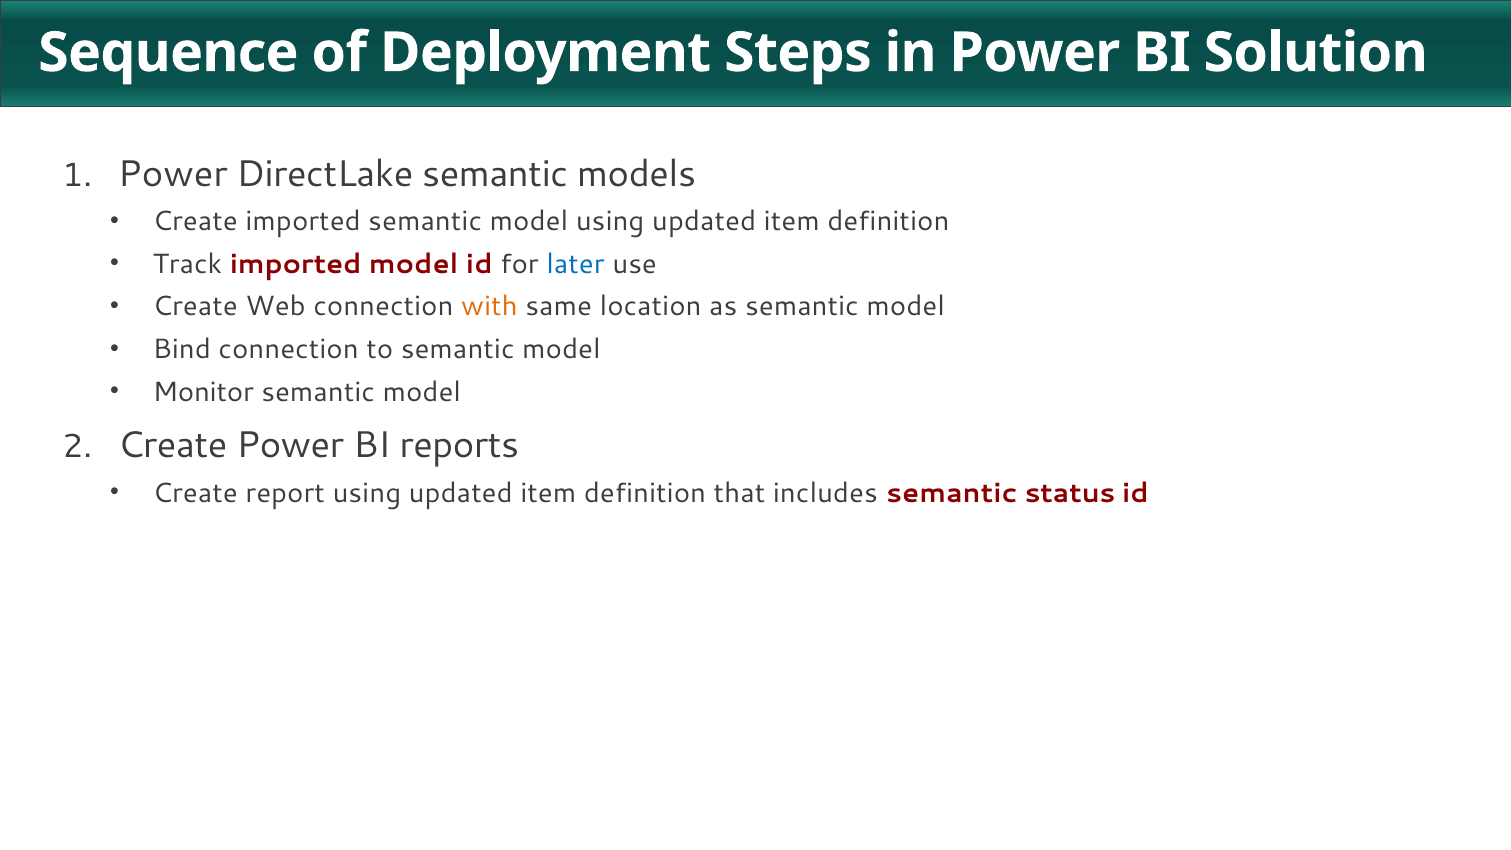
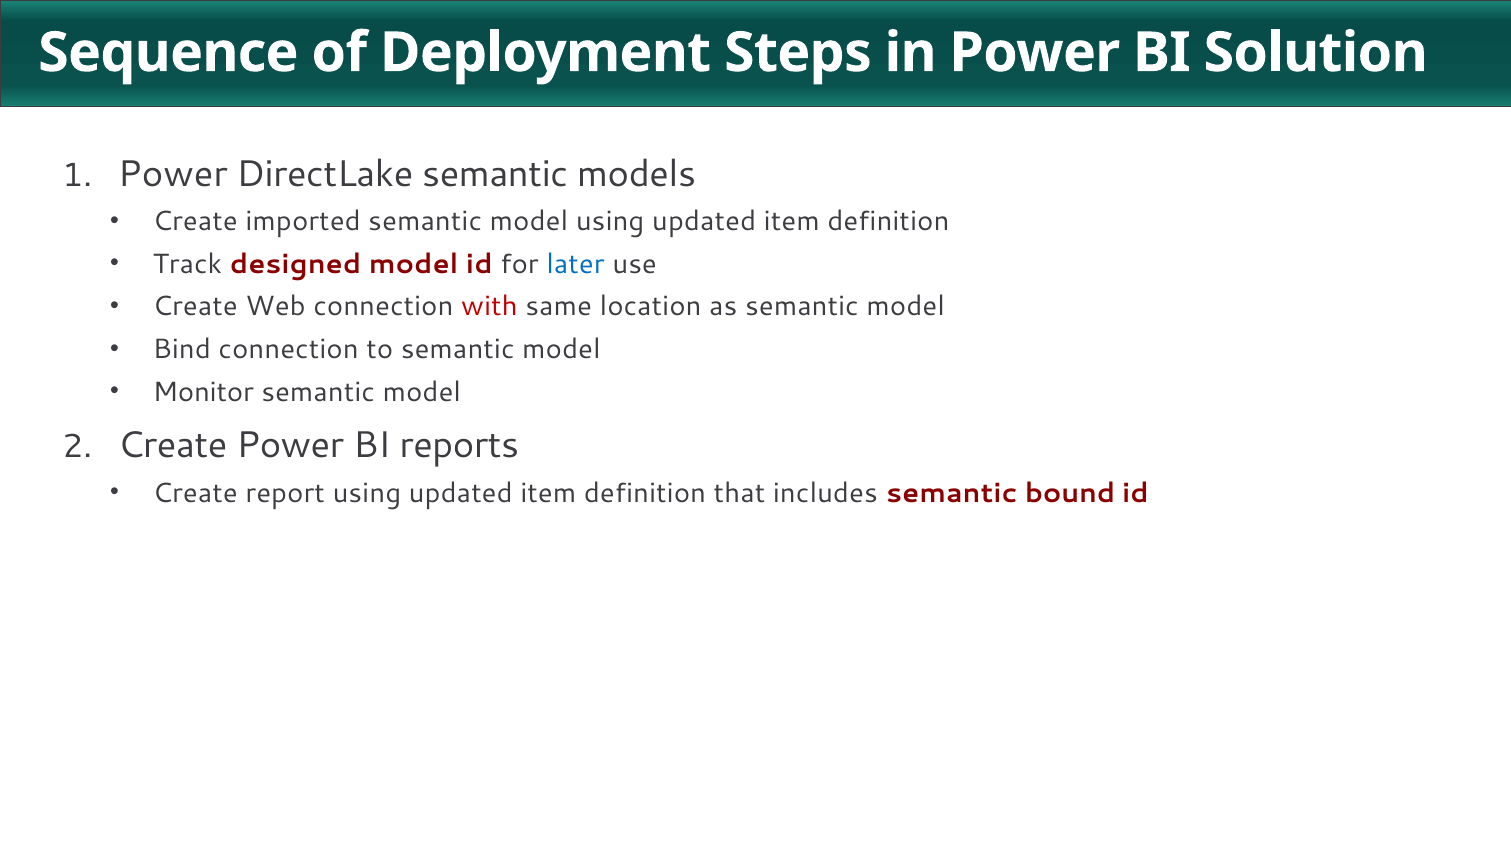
Track imported: imported -> designed (296, 264)
with colour: orange -> red (489, 307)
status: status -> bound (1070, 493)
